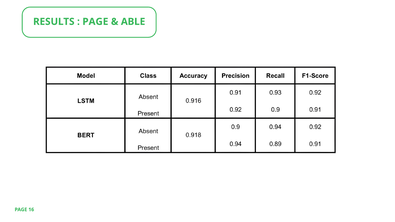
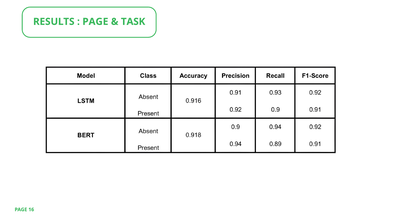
ABLE: ABLE -> TASK (133, 22)
